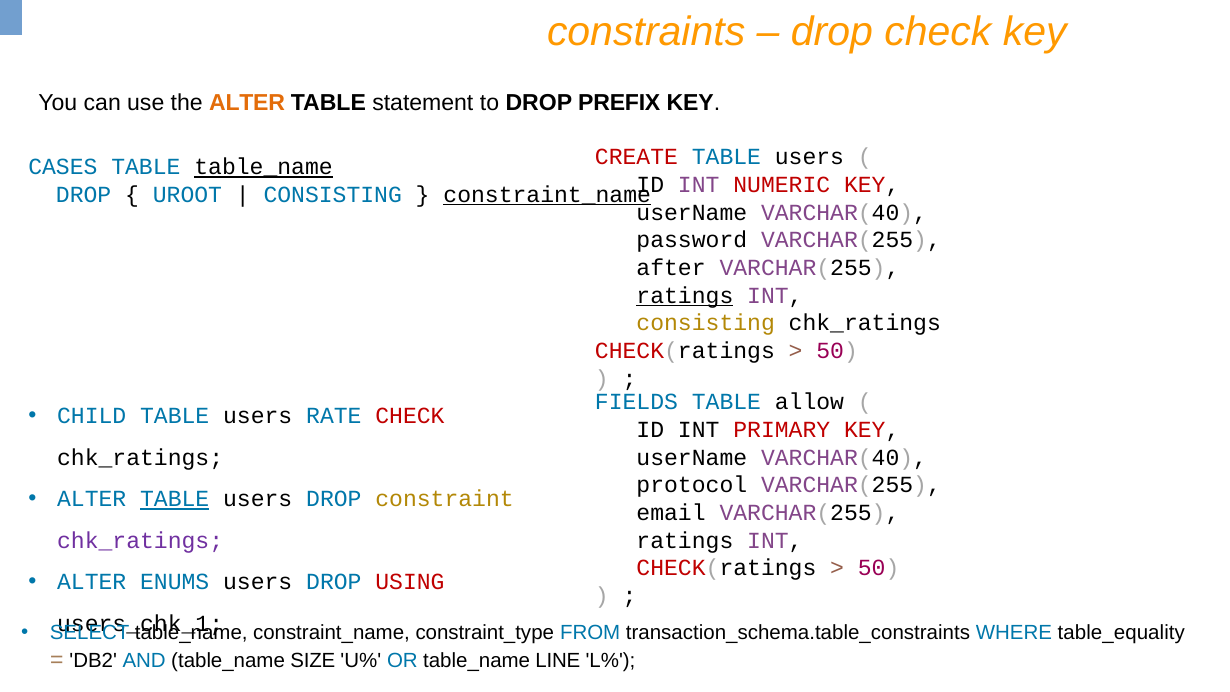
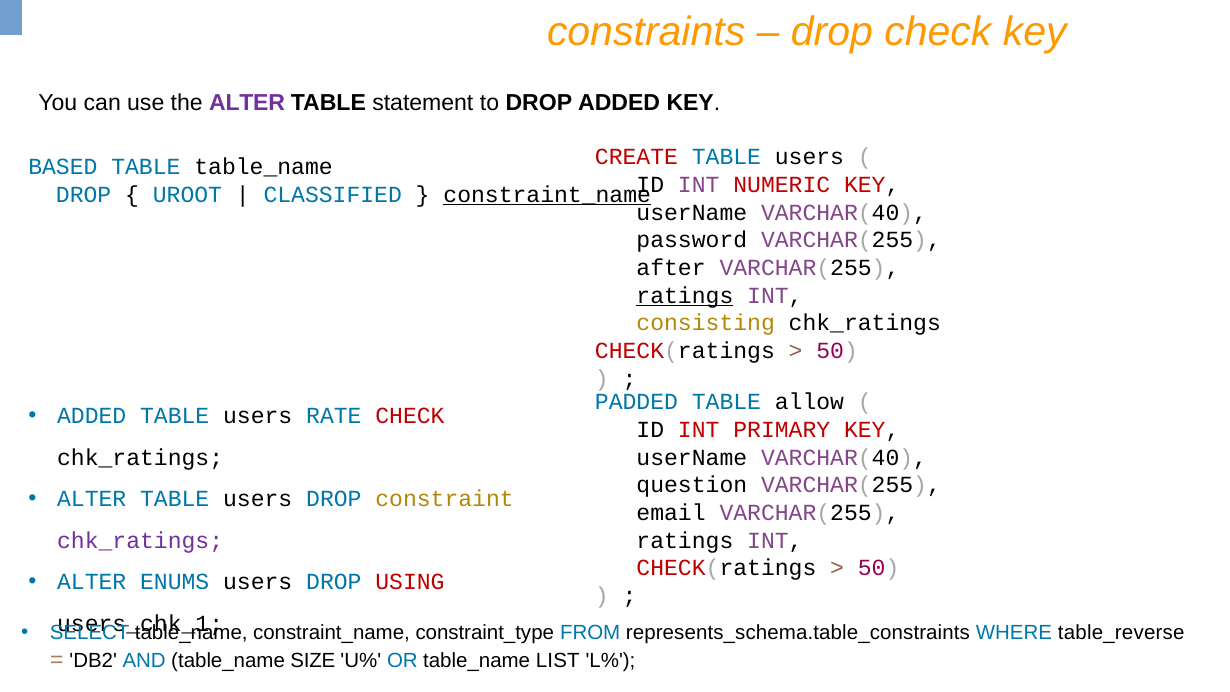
ALTER colour: orange -> purple (247, 102)
DROP PREFIX: PREFIX -> ADDED (619, 102)
CASES: CASES -> BASED (63, 167)
table_name underline: present -> none (264, 167)
CONSISTING: CONSISTING -> CLASSIFIED (333, 195)
FIELDS: FIELDS -> PADDED (636, 402)
CHILD: CHILD -> ADDED (92, 416)
INT colour: black -> red (699, 430)
protocol: protocol -> question (692, 485)
TABLE underline: present -> none (175, 499)
transaction_schema.table_constraints: transaction_schema.table_constraints -> represents_schema.table_constraints (798, 633)
table_equality: table_equality -> table_reverse (1121, 633)
LINE: LINE -> LIST (558, 660)
